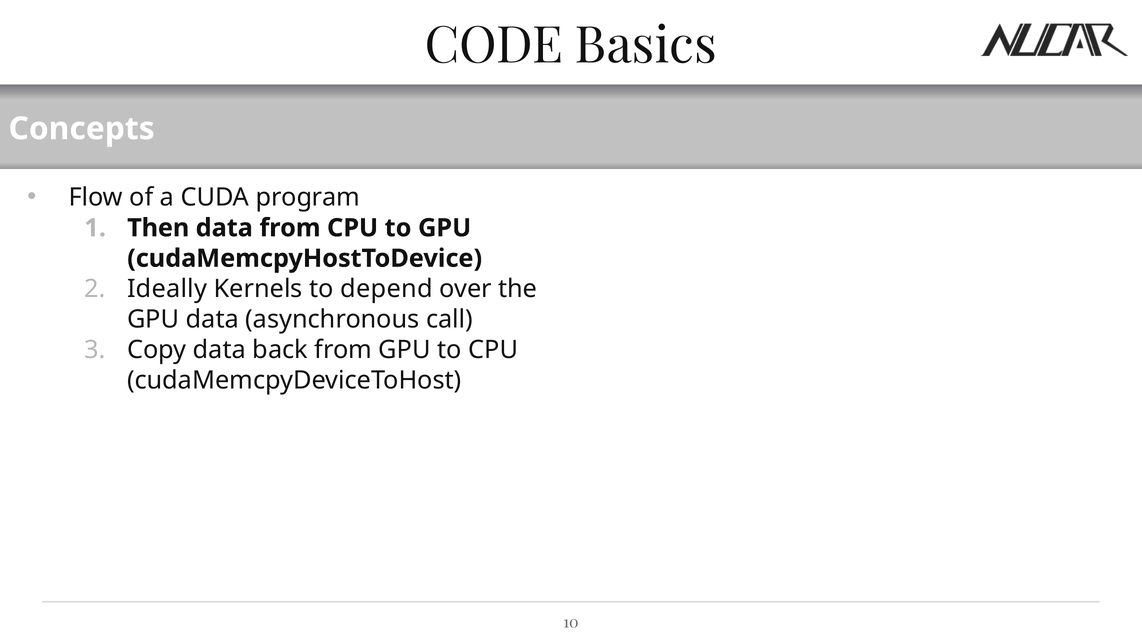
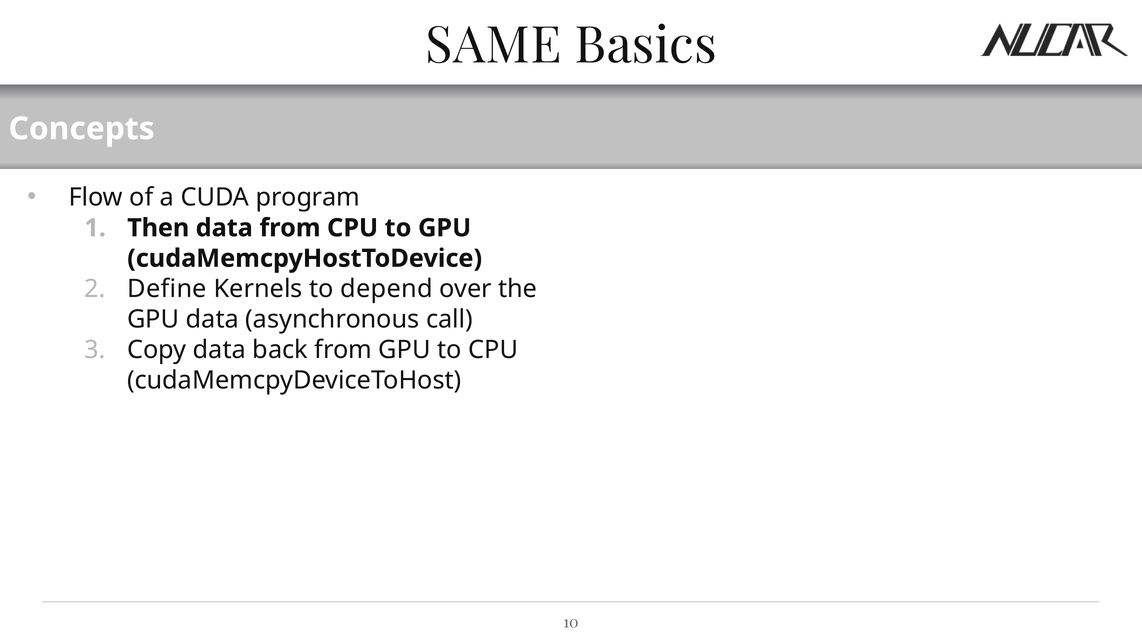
CODE: CODE -> SAME (493, 46)
Ideally: Ideally -> Define (167, 289)
